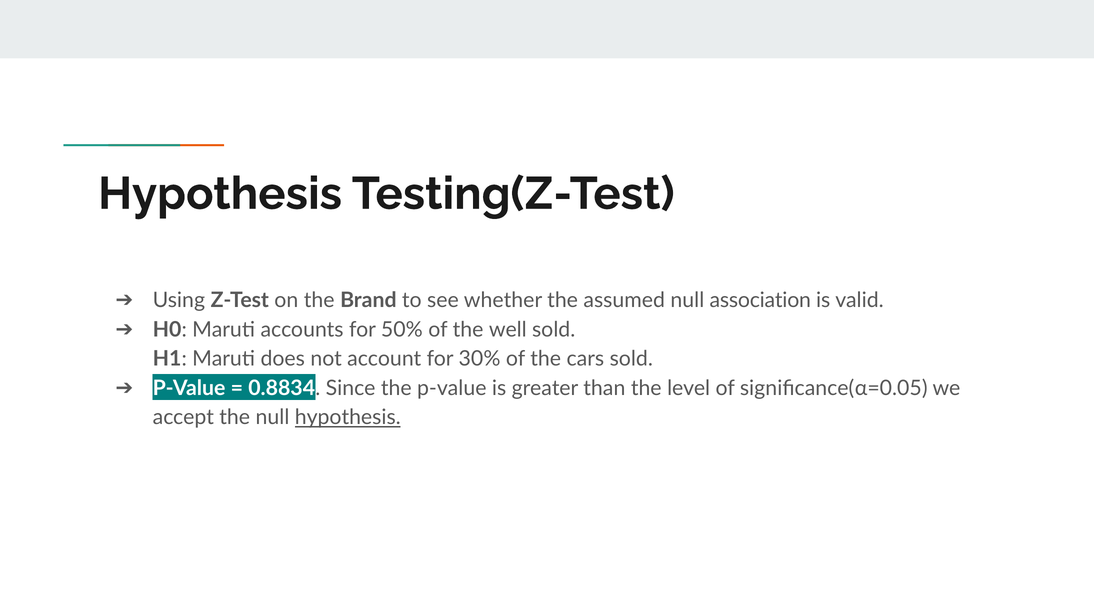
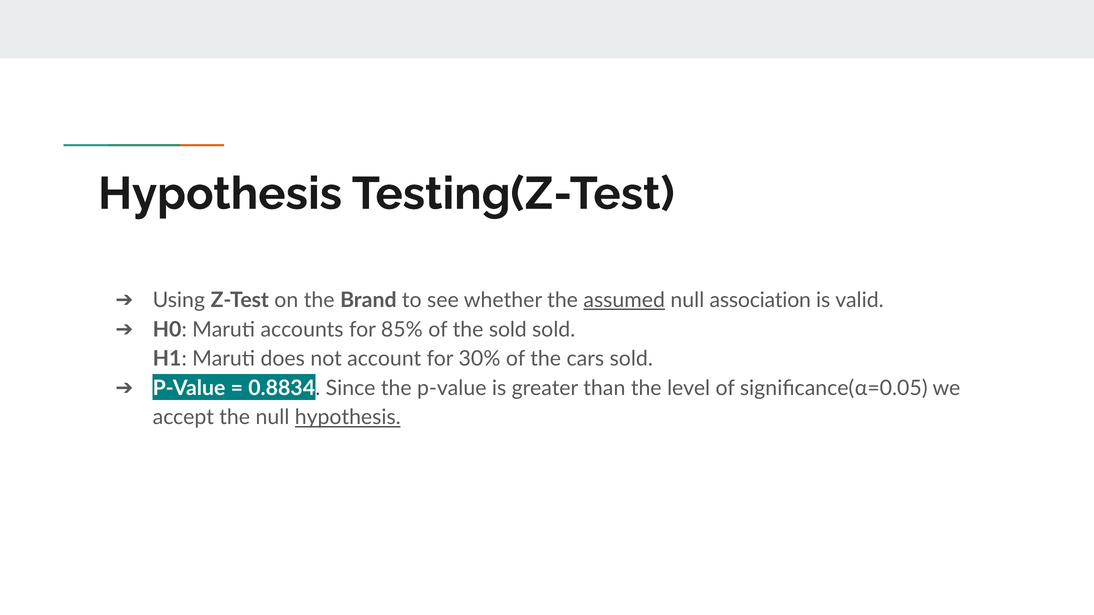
assumed underline: none -> present (624, 300)
50%: 50% -> 85% (402, 330)
the well: well -> sold (508, 330)
